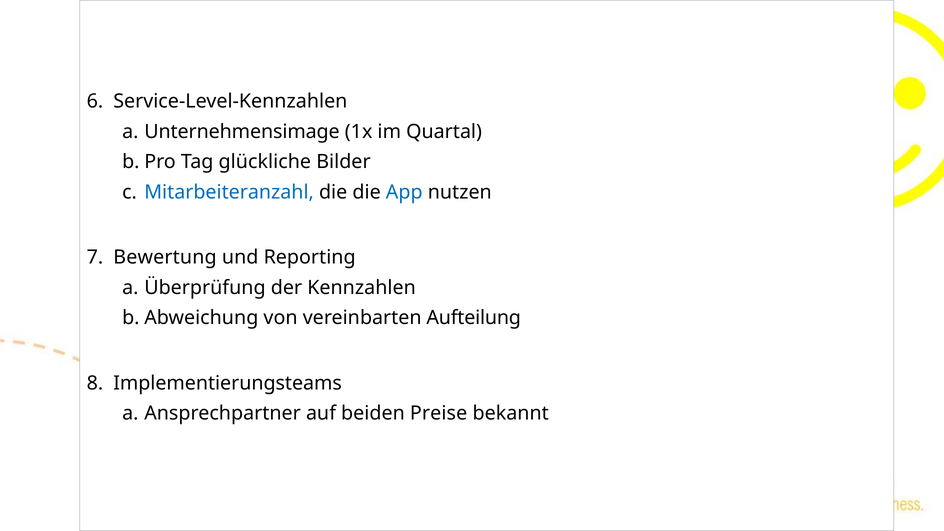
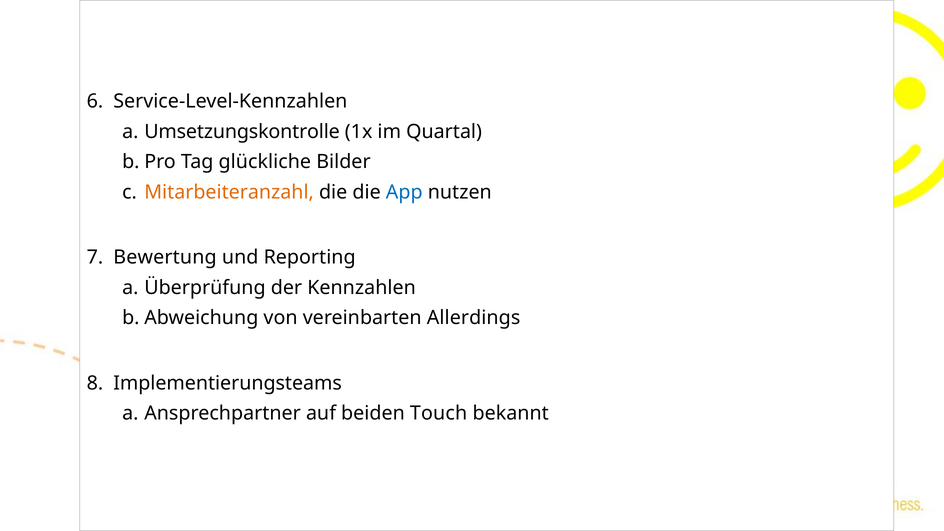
Unternehmensimage: Unternehmensimage -> Umsetzungskontrolle (242, 132)
Mitarbeiteranzahl colour: blue -> orange (229, 192)
Aufteilung: Aufteilung -> Allerdings (474, 318)
Preise: Preise -> Touch (439, 413)
